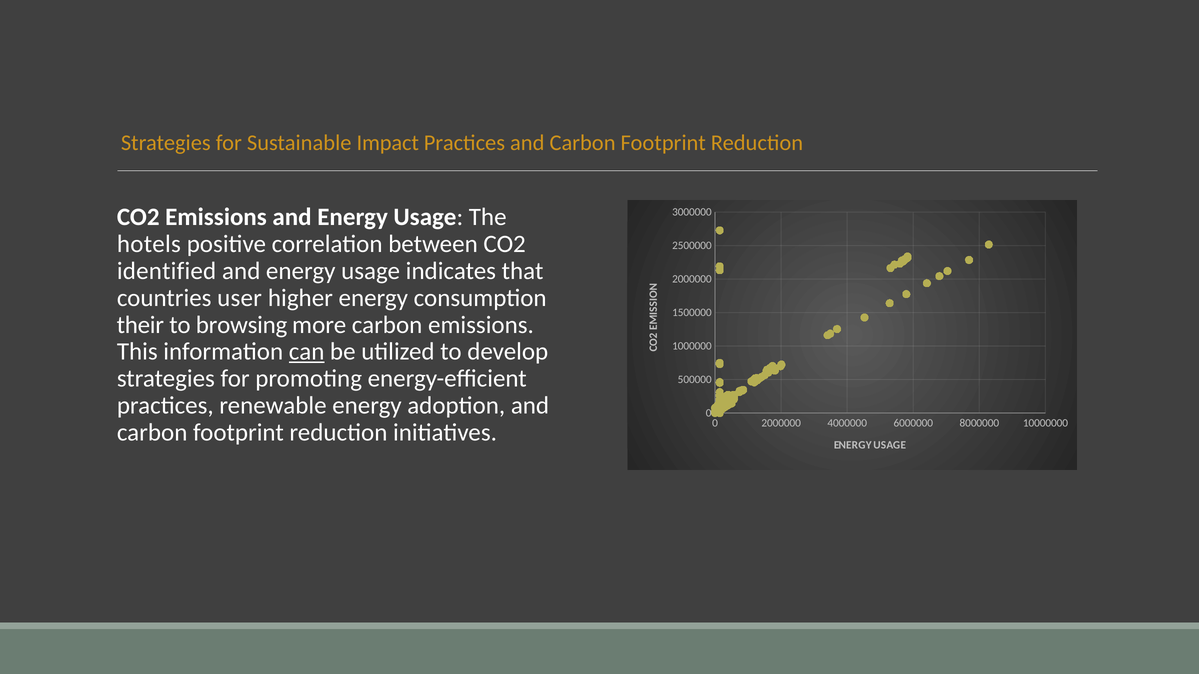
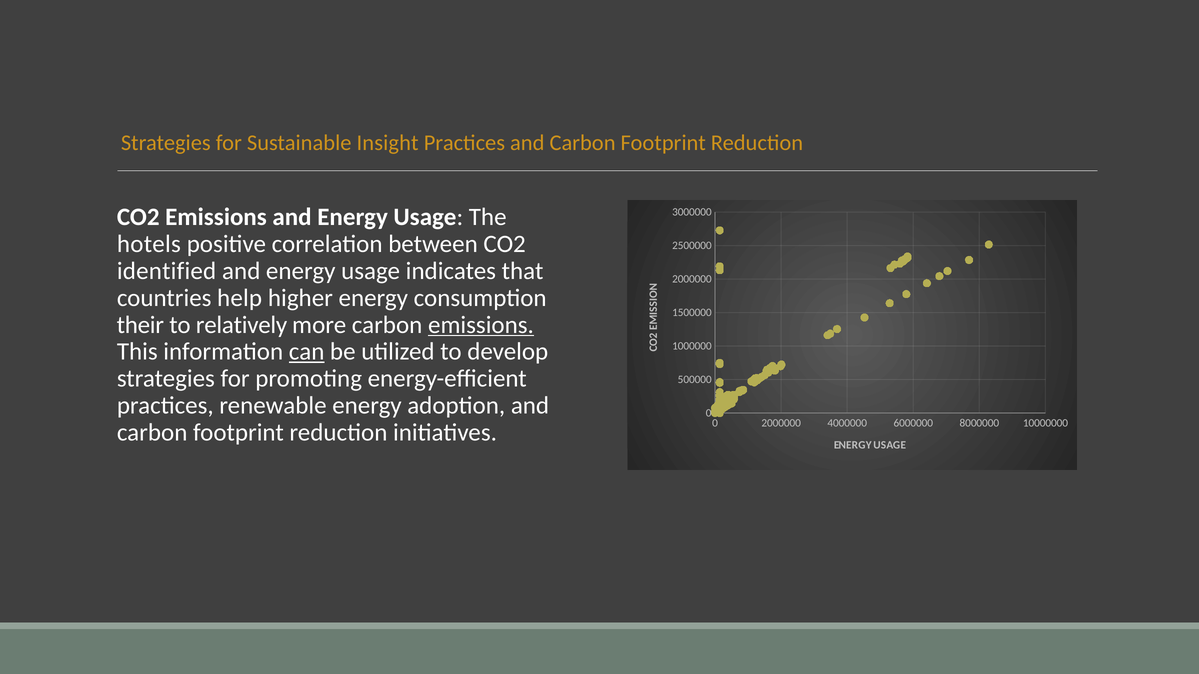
Impact: Impact -> Insight (388, 143)
user: user -> help (240, 298)
browsing: browsing -> relatively (242, 325)
emissions underline: none -> present (481, 325)
